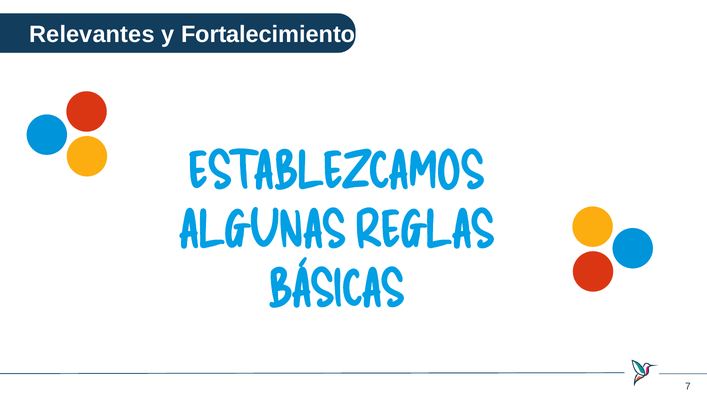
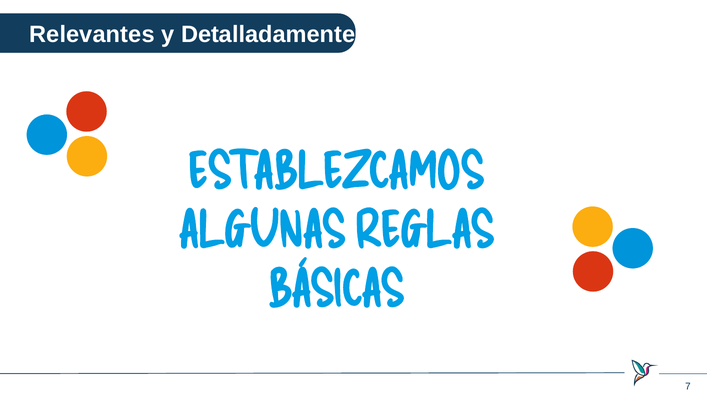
Fortalecimiento: Fortalecimiento -> Detalladamente (268, 35)
